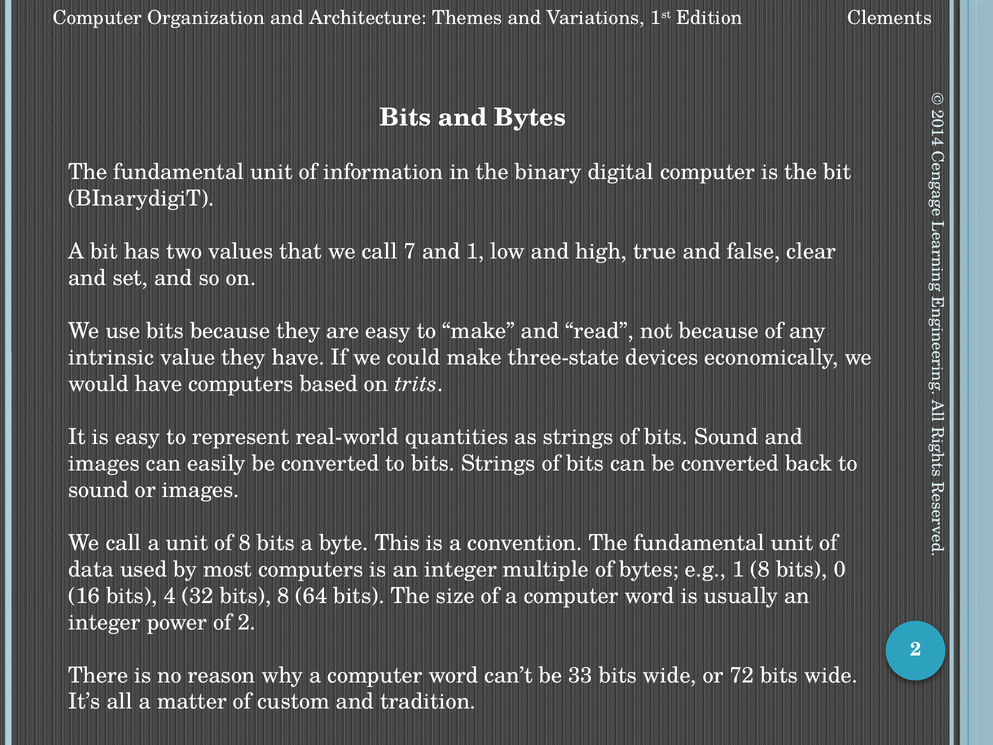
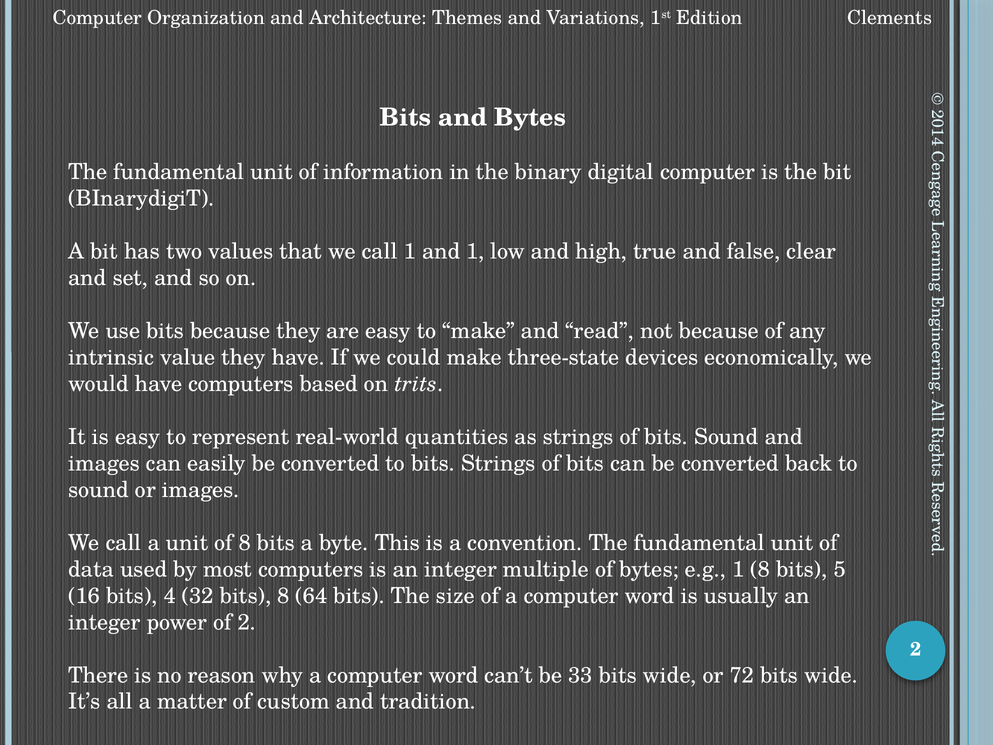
call 7: 7 -> 1 (410, 252)
bits 0: 0 -> 5 (840, 569)
